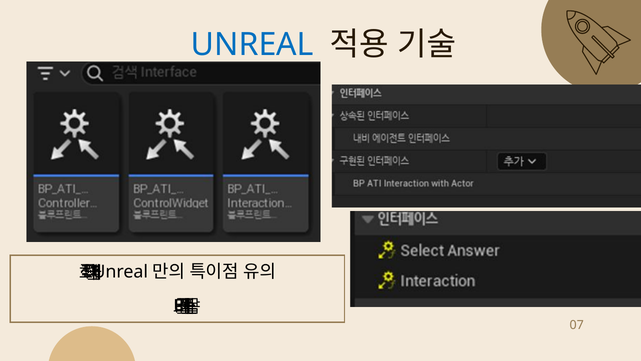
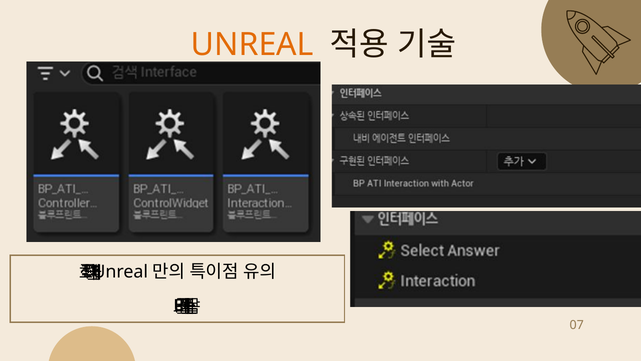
UNREAL colour: blue -> orange (252, 45)
